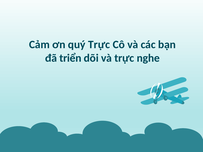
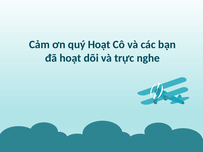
quý Trực: Trực -> Hoạt (99, 45)
đã triển: triển -> hoạt (70, 58)
